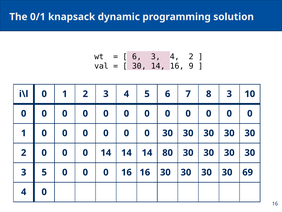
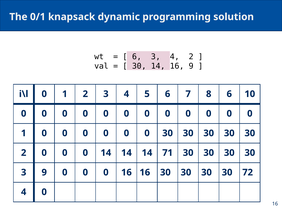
8 3: 3 -> 6 (229, 94)
80: 80 -> 71 (168, 153)
3 5: 5 -> 9 (44, 172)
69: 69 -> 72 (248, 172)
